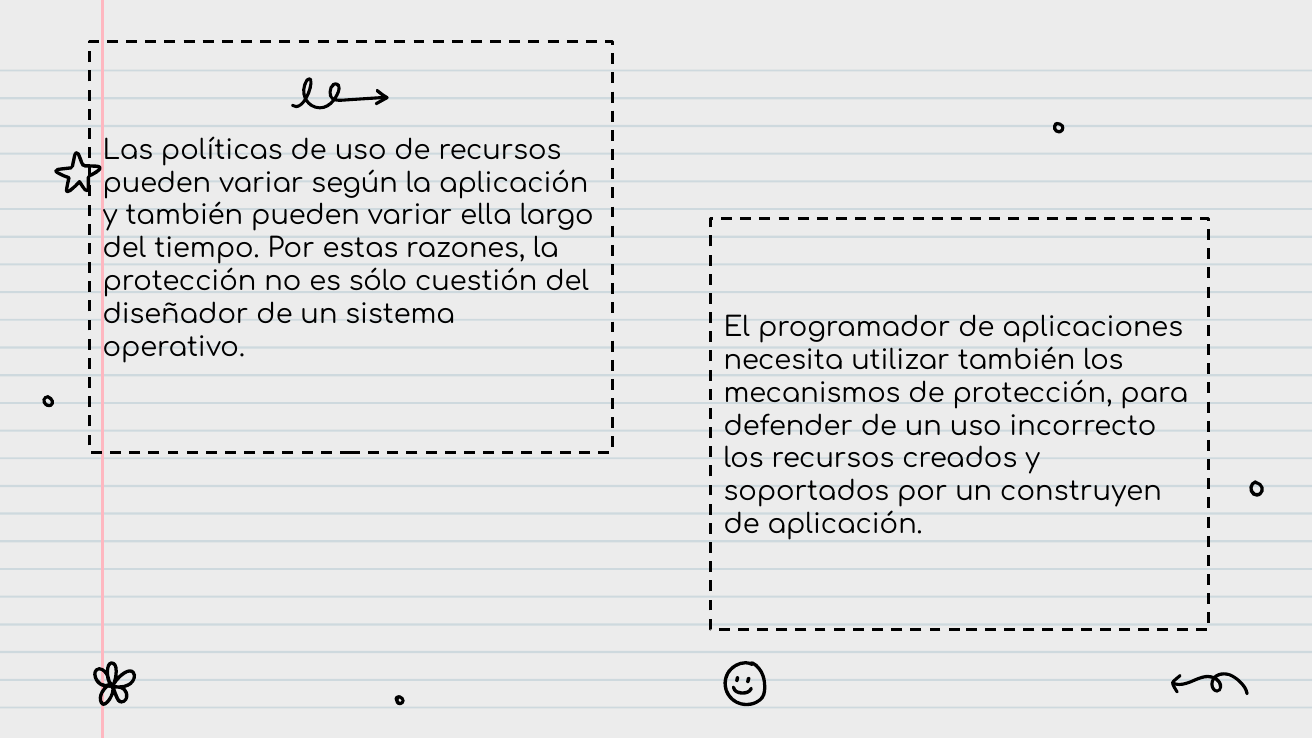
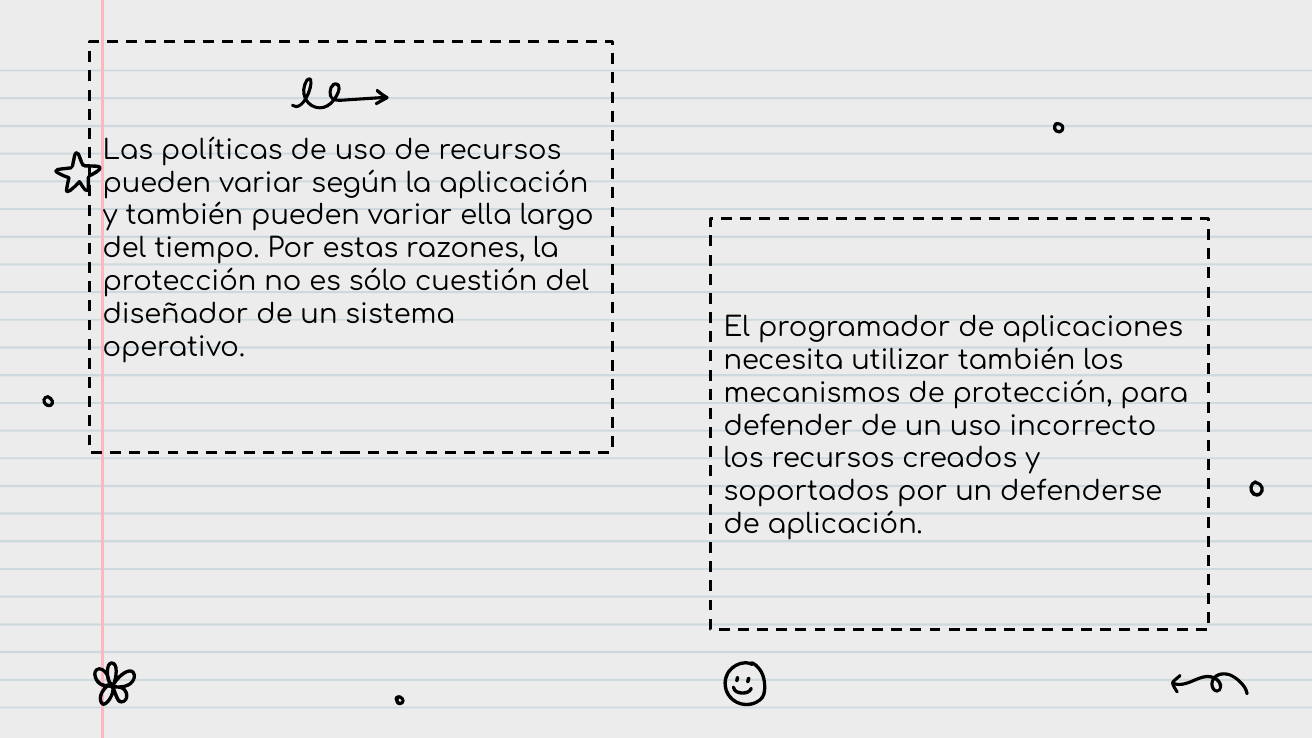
construyen: construyen -> defenderse (1081, 492)
